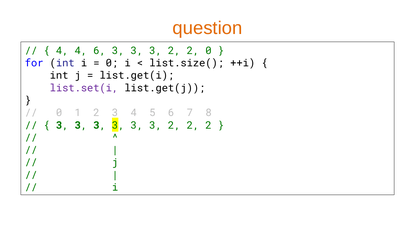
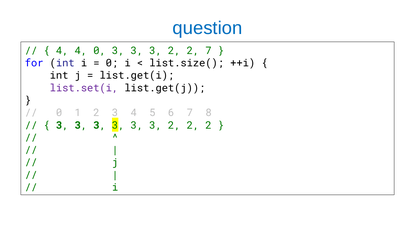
question colour: orange -> blue (207, 28)
4 6: 6 -> 0 (100, 51)
2 0: 0 -> 7 (208, 51)
